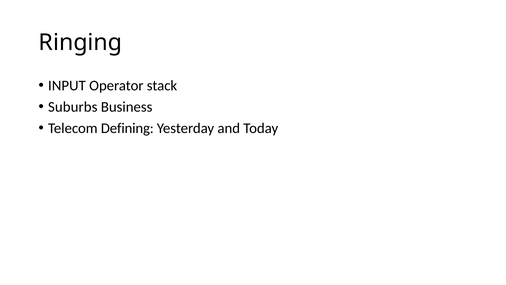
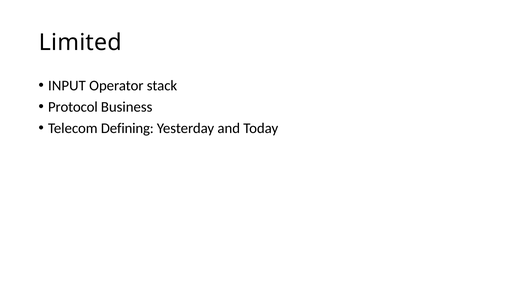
Ringing: Ringing -> Limited (80, 43)
Suburbs: Suburbs -> Protocol (73, 107)
